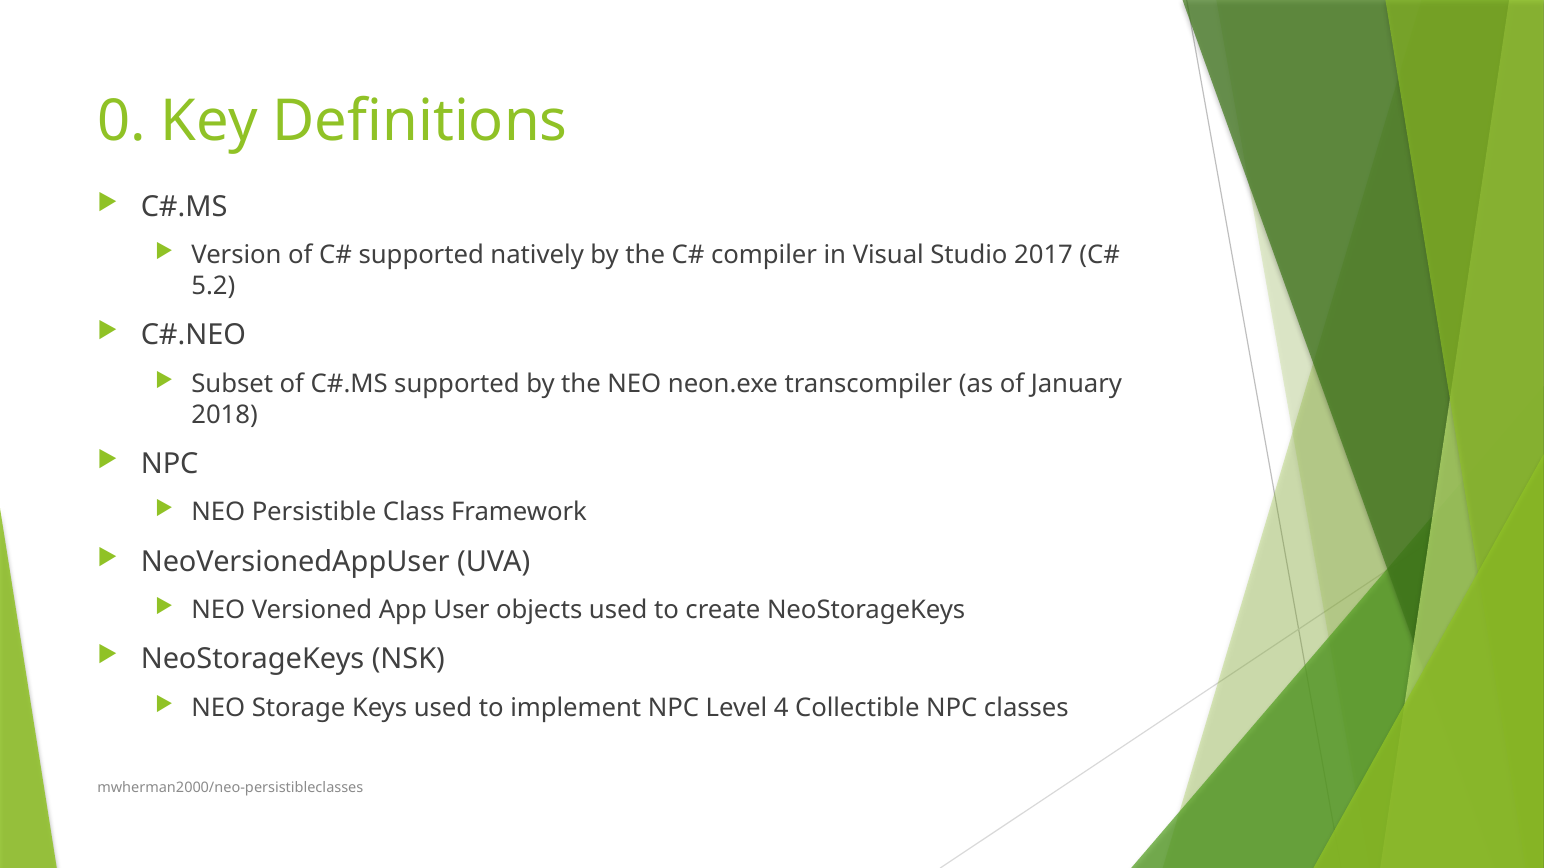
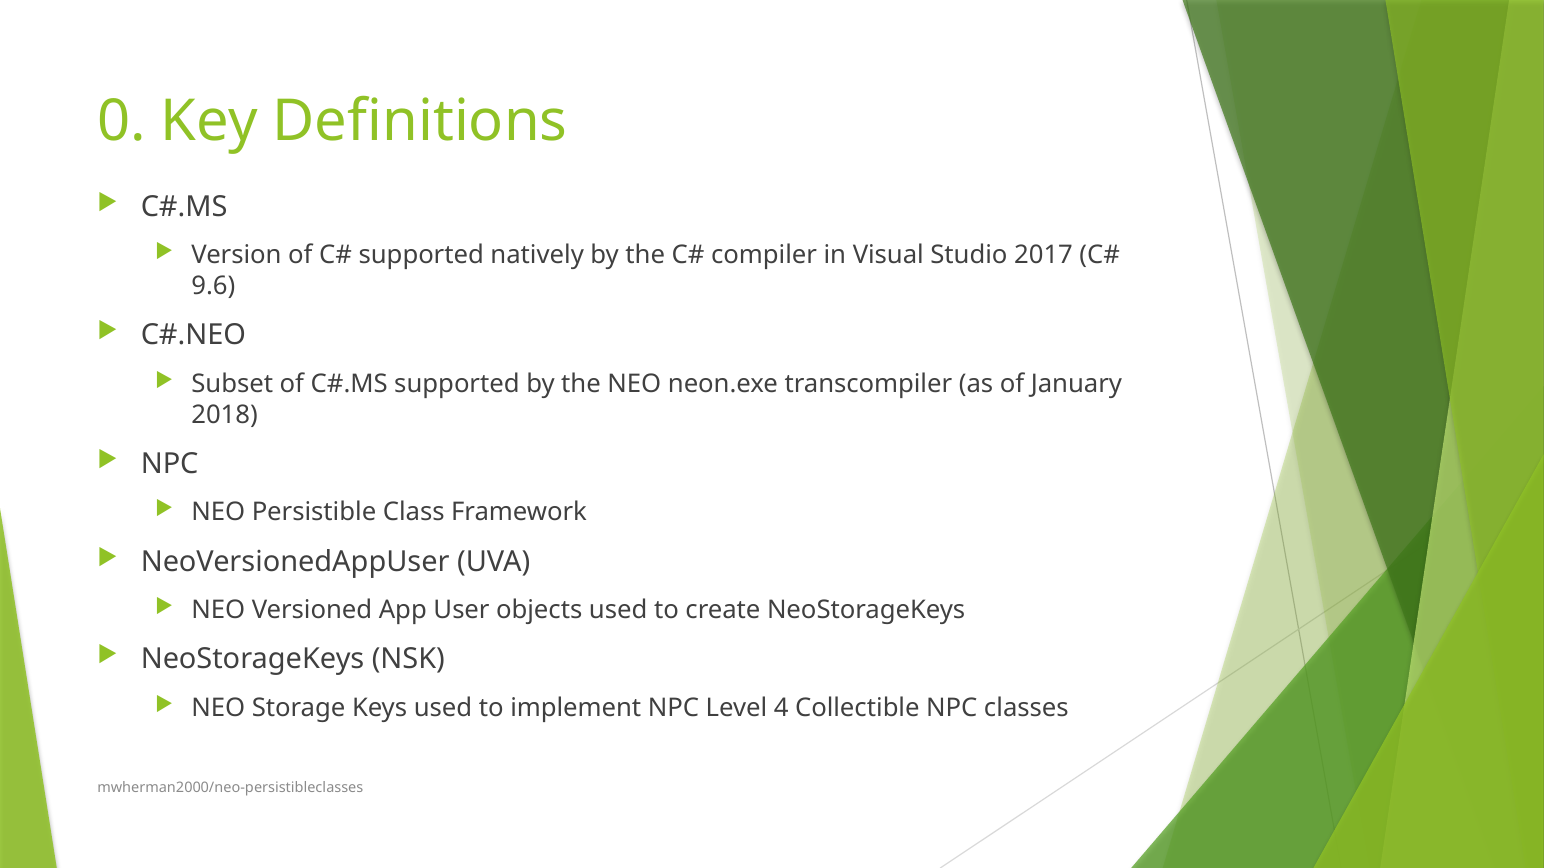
5.2: 5.2 -> 9.6 (213, 286)
